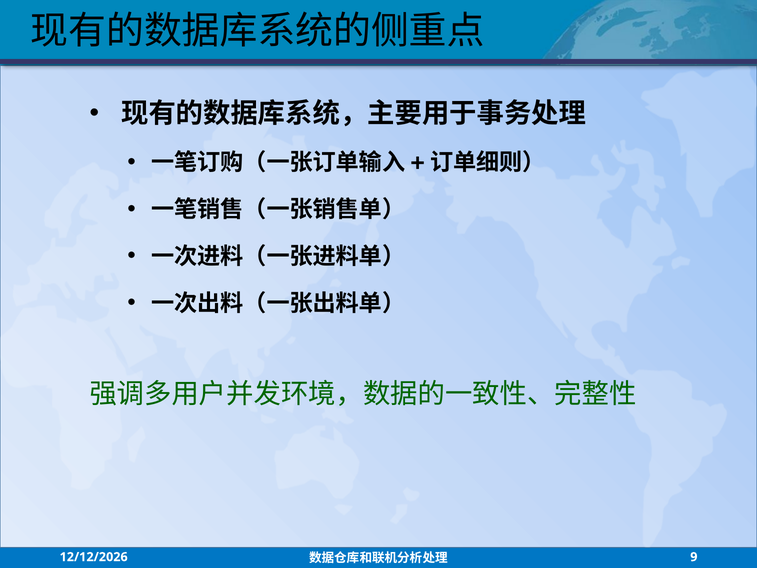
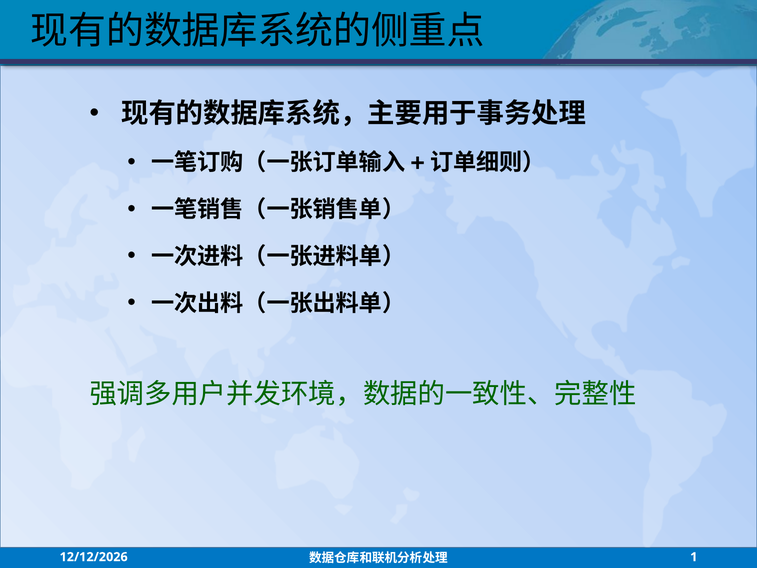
9: 9 -> 1 (694, 557)
